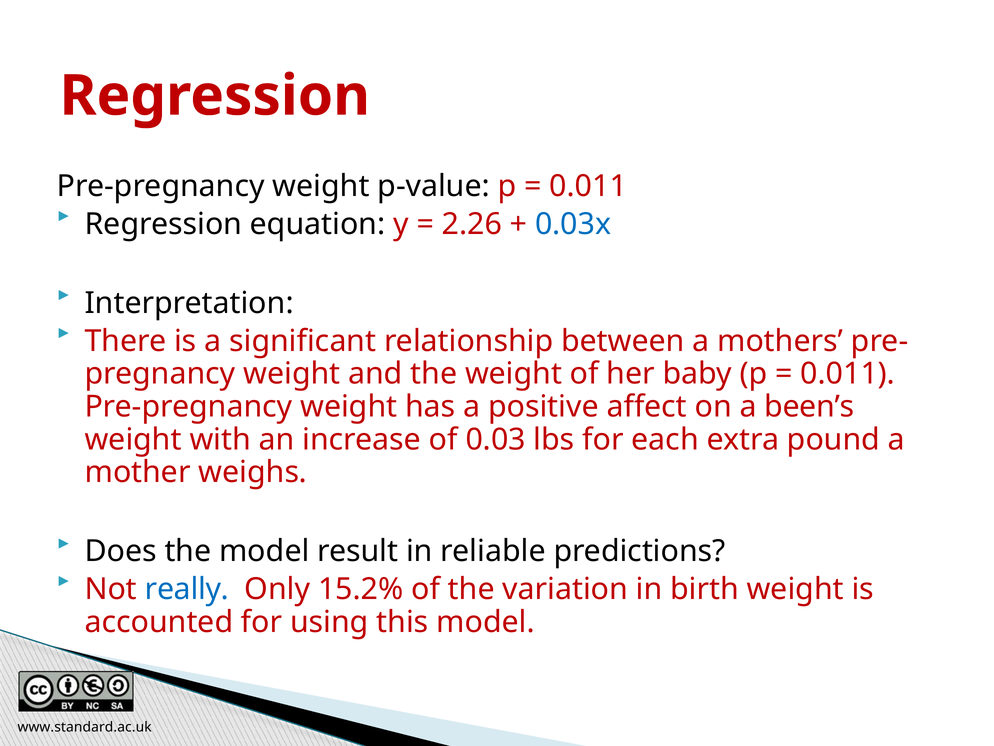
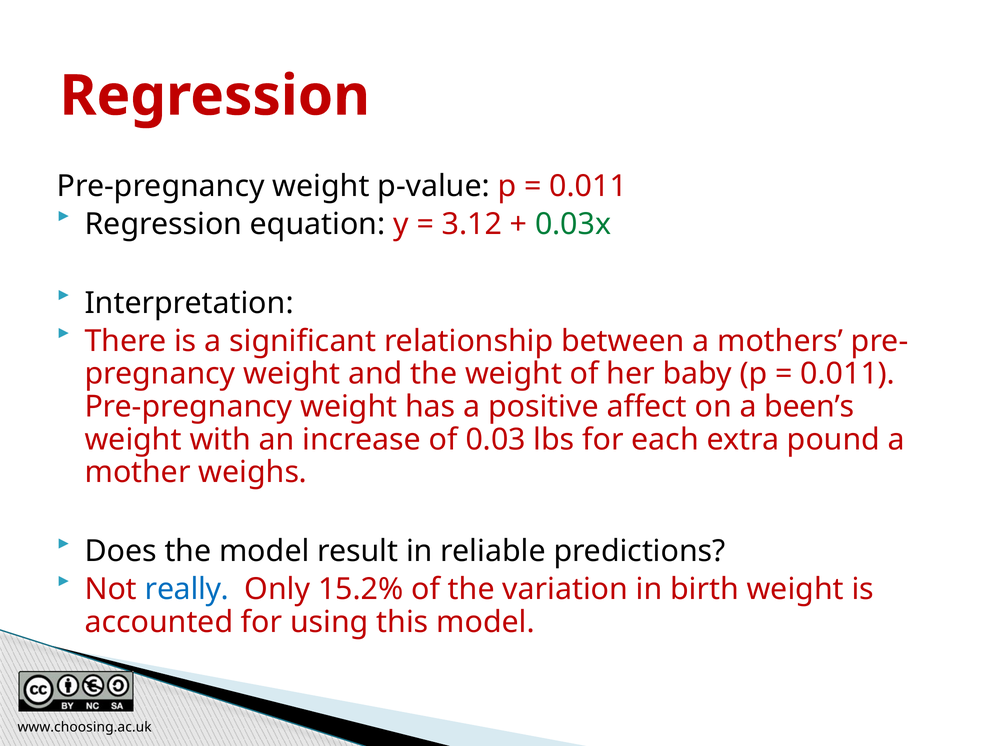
2.26: 2.26 -> 3.12 (472, 224)
0.03x colour: blue -> green (573, 224)
www.standard.ac.uk: www.standard.ac.uk -> www.choosing.ac.uk (85, 727)
